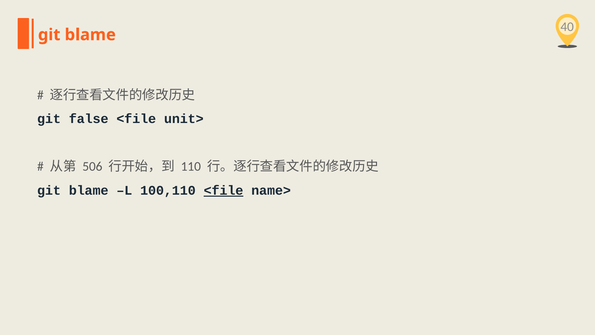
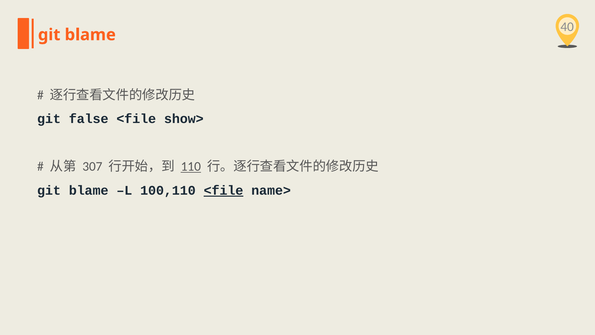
unit>: unit> -> show> (184, 119)
506: 506 -> 307 (92, 166)
110 underline: none -> present (191, 166)
